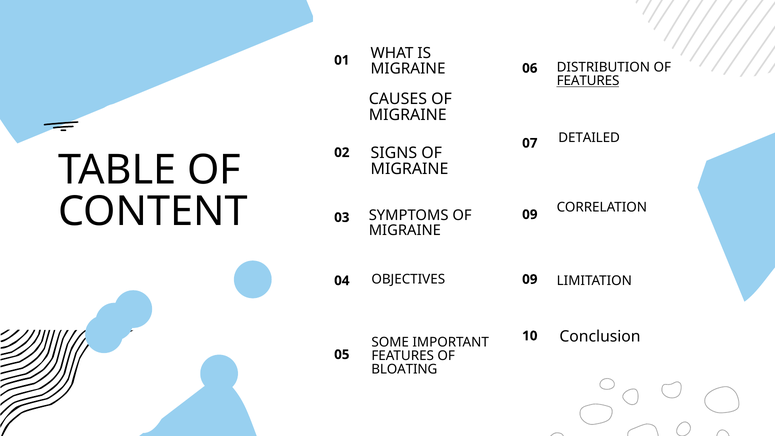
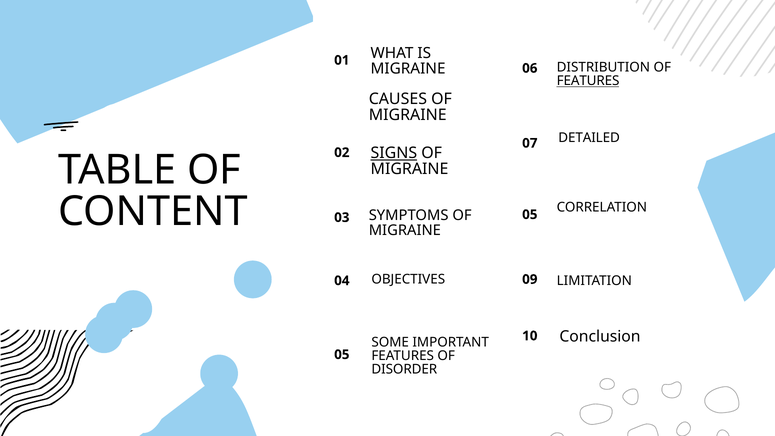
SIGNS underline: none -> present (394, 153)
03 09: 09 -> 05 (530, 215)
BLOATING: BLOATING -> DISORDER (404, 369)
